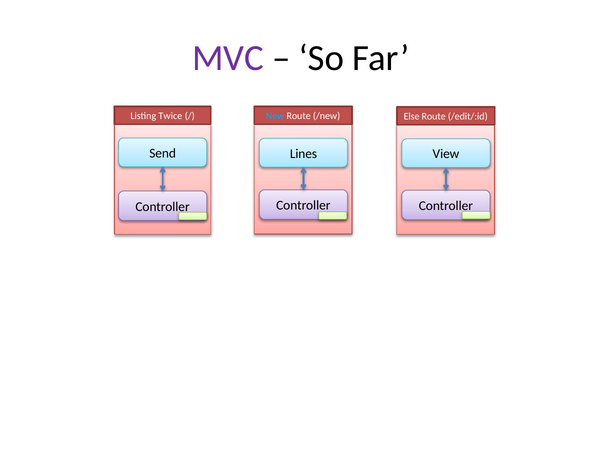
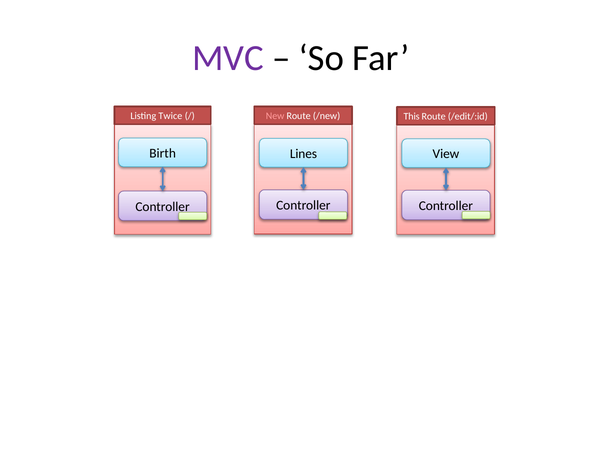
New colour: light blue -> pink (275, 116)
Else: Else -> This (412, 116)
Send: Send -> Birth (163, 153)
